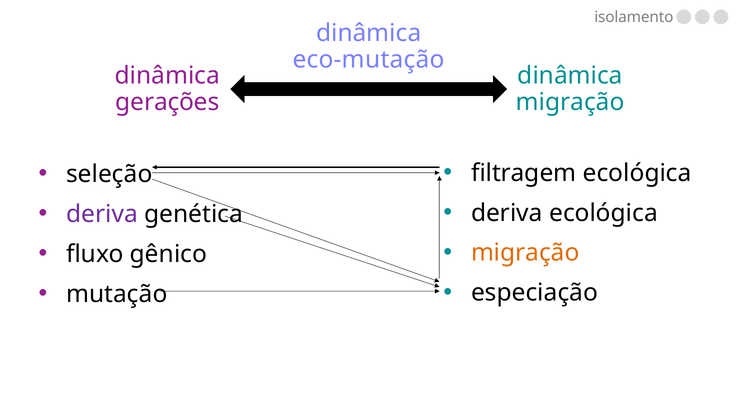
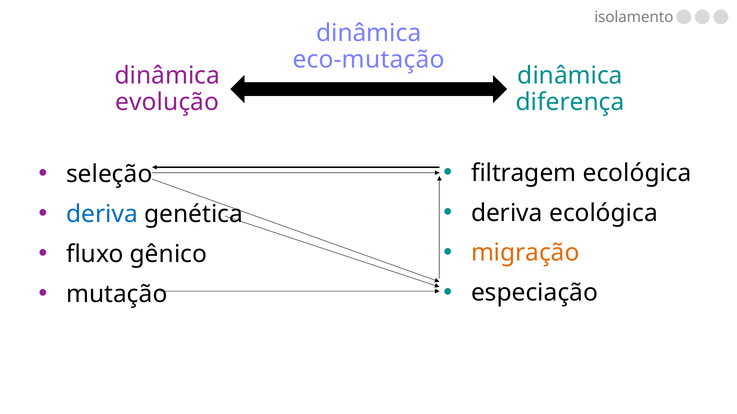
gerações: gerações -> evolução (167, 102)
migração: migração -> diferença (570, 102)
deriva colour: purple -> blue (102, 214)
